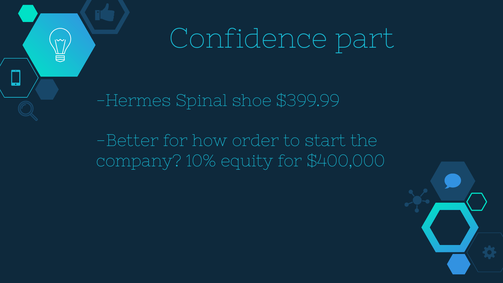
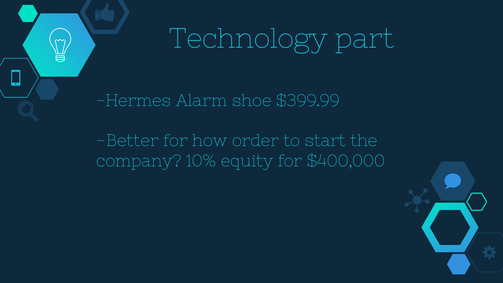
Confidence: Confidence -> Technology (248, 38)
Spinal: Spinal -> Alarm (201, 100)
